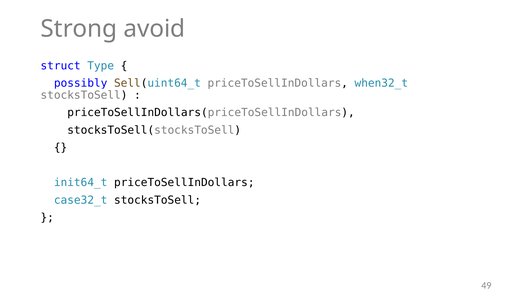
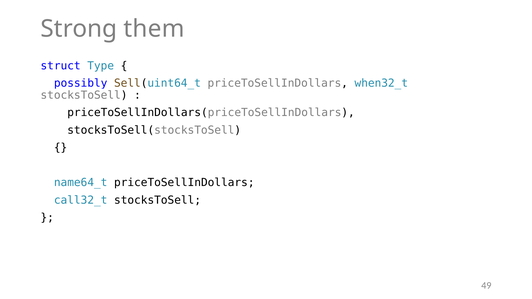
avoid: avoid -> them (154, 29)
init64_t: init64_t -> name64_t (81, 183)
case32_t: case32_t -> call32_t (81, 200)
